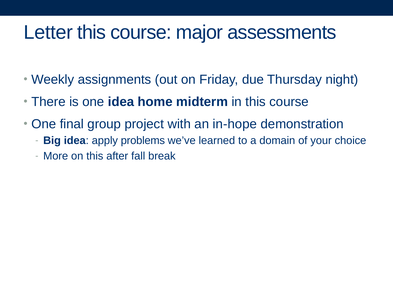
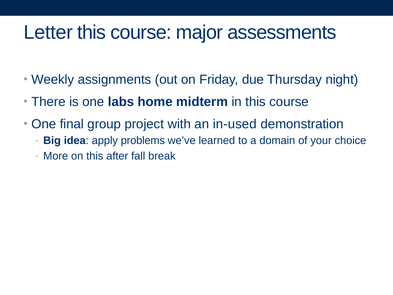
one idea: idea -> labs (121, 102)
in-hope: in-hope -> in-used (235, 124)
